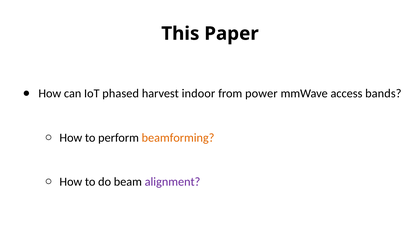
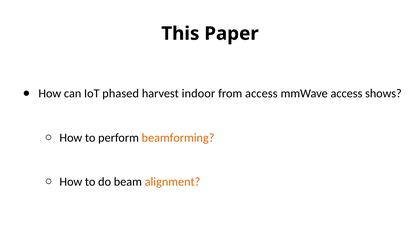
from power: power -> access (261, 94)
bands: bands -> shows (383, 94)
alignment colour: purple -> orange (172, 182)
